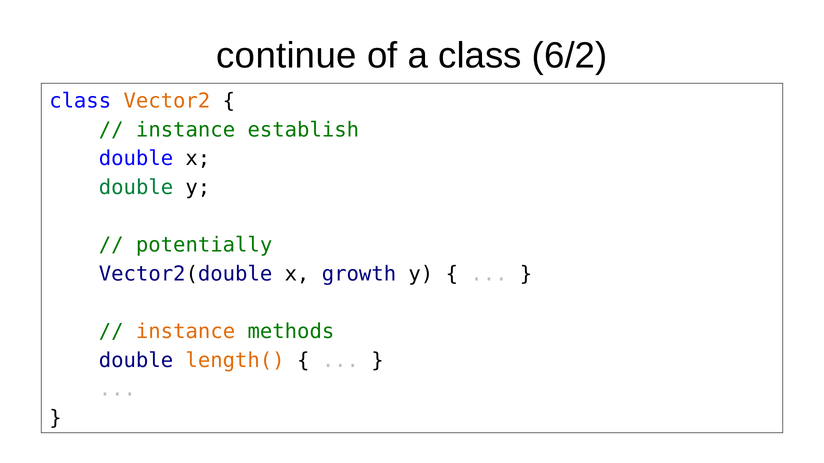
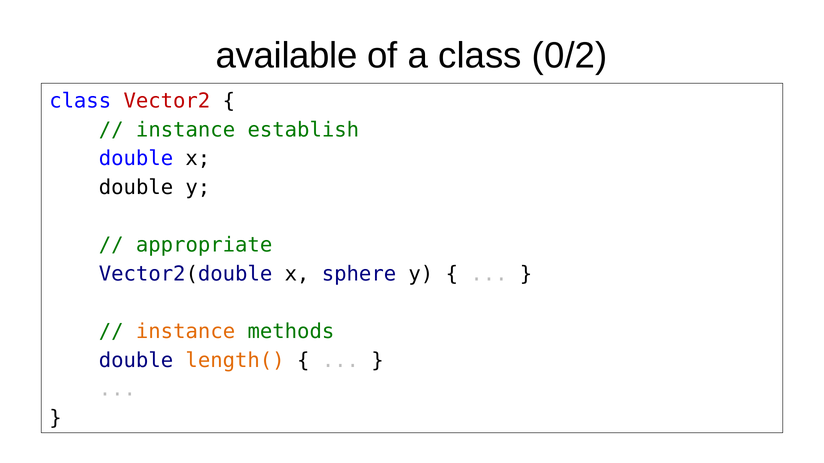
continue: continue -> available (287, 56)
6/2: 6/2 -> 0/2 (570, 56)
Vector2 colour: orange -> red (167, 101)
double colour: green -> black (136, 188)
potentially: potentially -> appropriate (204, 245)
growth: growth -> sphere (359, 274)
